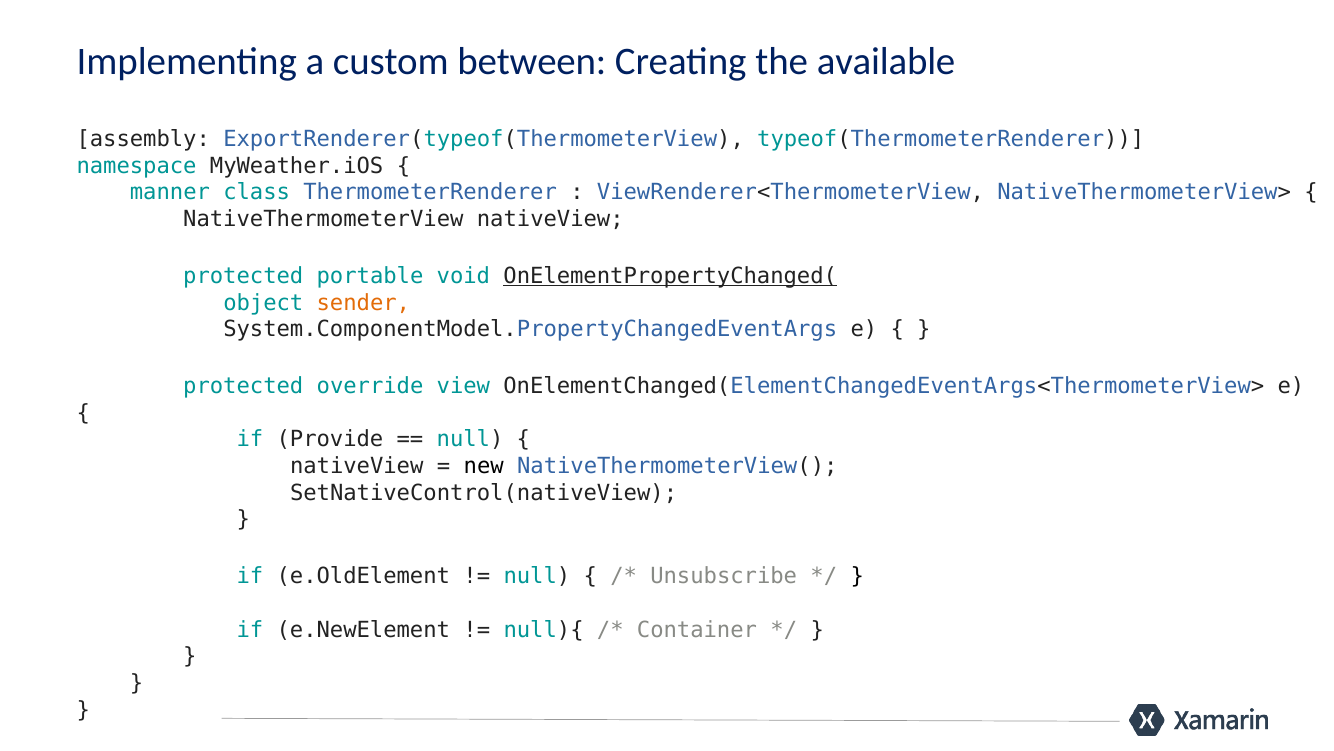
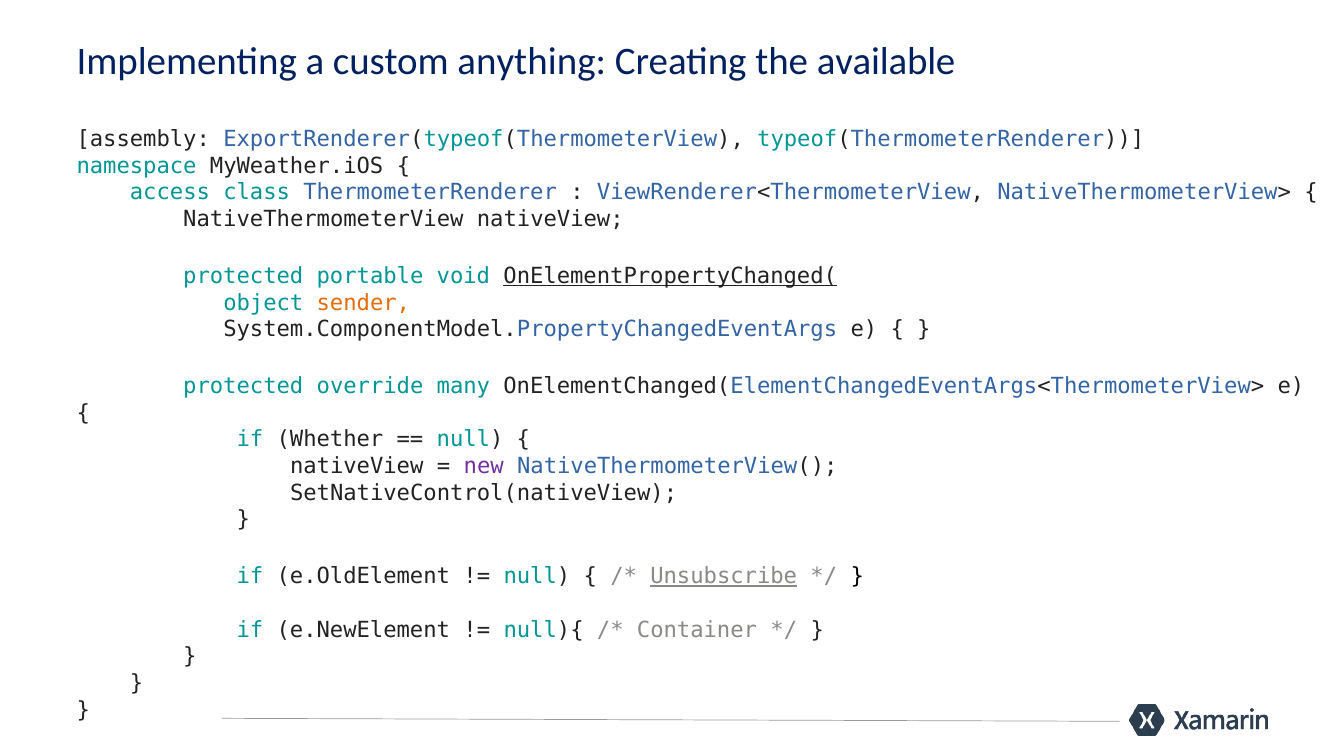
between: between -> anything (532, 62)
manner: manner -> access (170, 192)
view: view -> many (463, 386)
Provide: Provide -> Whether (330, 439)
new colour: black -> purple (484, 466)
Unsubscribe underline: none -> present (724, 576)
